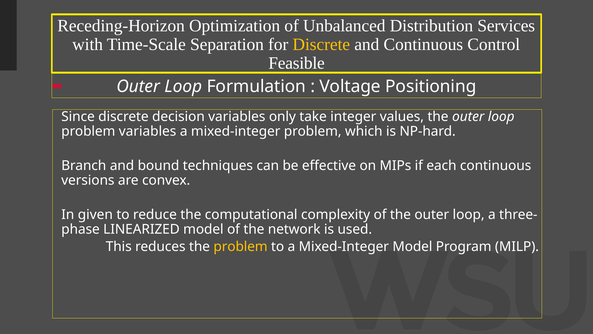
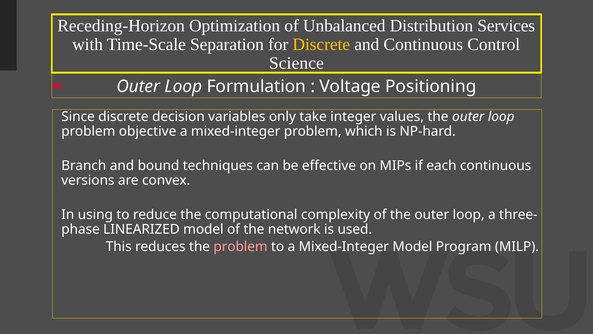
Feasible: Feasible -> Science (296, 63)
problem variables: variables -> objective (148, 131)
given: given -> using (95, 214)
problem colour: yellow -> pink (241, 246)
